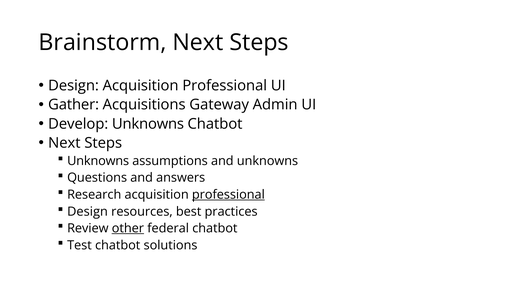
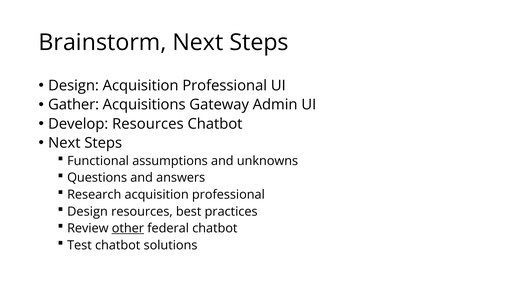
Develop Unknowns: Unknowns -> Resources (148, 124)
Unknowns: Unknowns -> Functional (98, 161)
professional underline: present -> none (228, 195)
